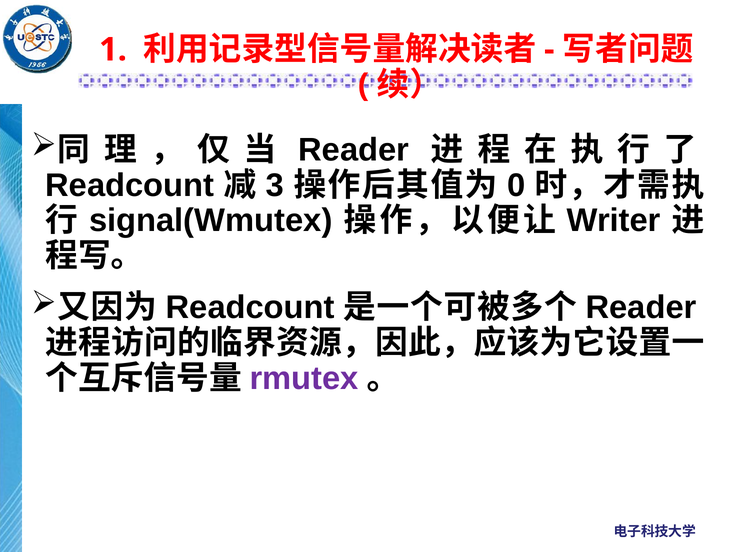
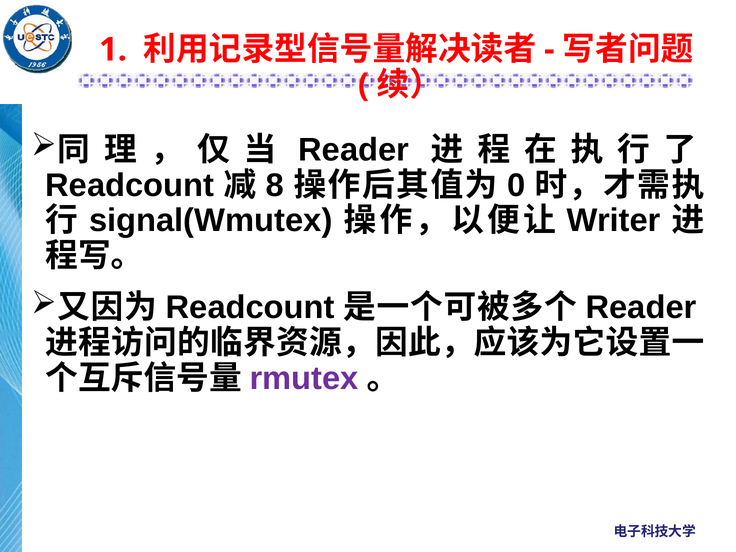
3: 3 -> 8 (275, 185)
